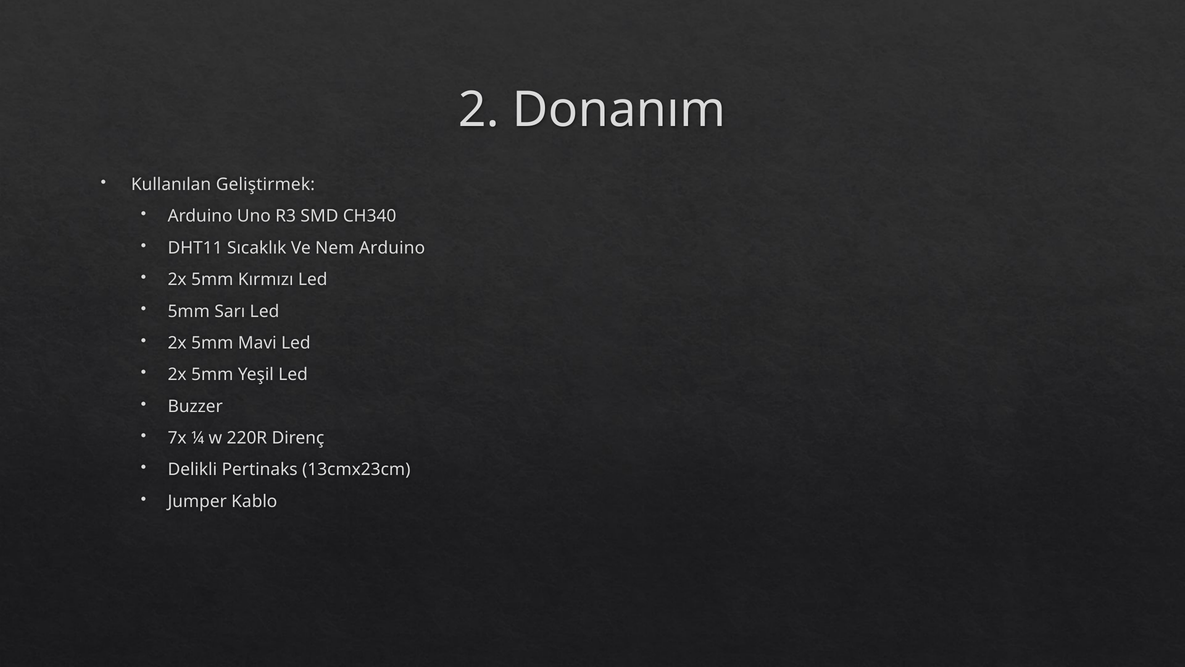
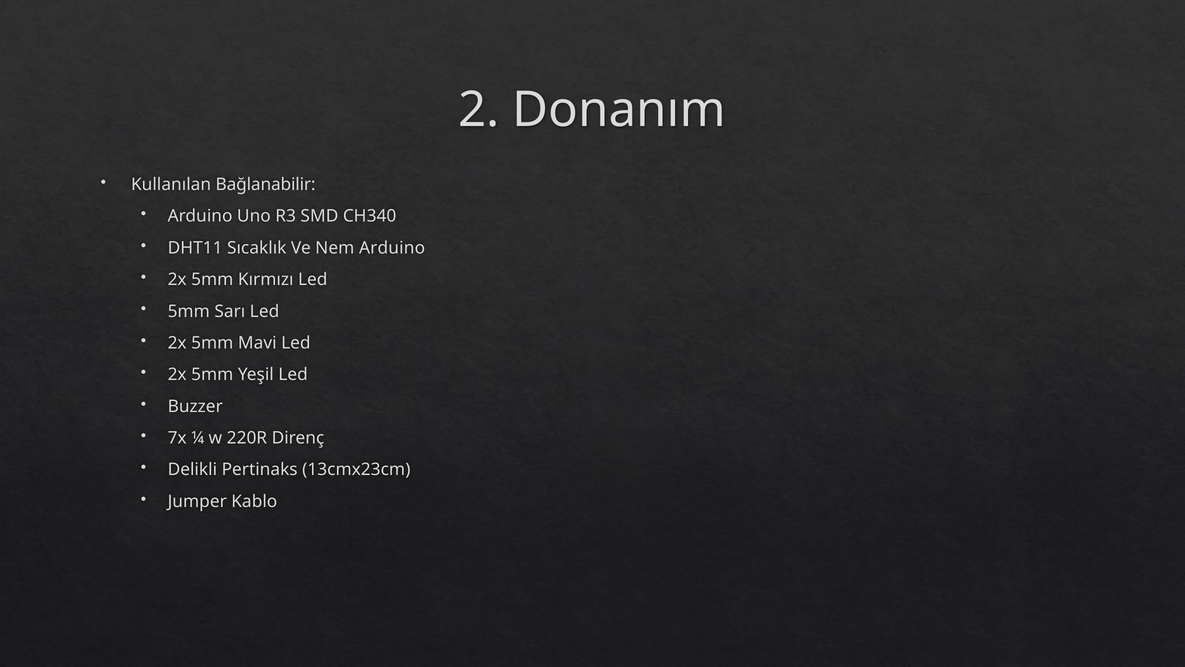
Geliştirmek: Geliştirmek -> Bağlanabilir (266, 184)
